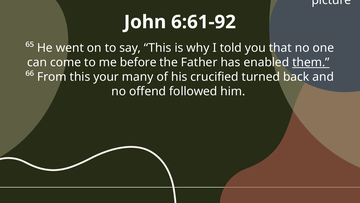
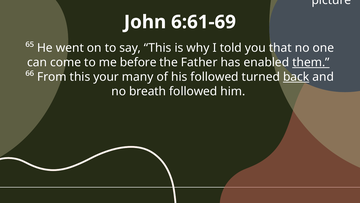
6:61-92: 6:61-92 -> 6:61-69 (204, 22)
his crucified: crucified -> followed (215, 77)
back underline: none -> present (296, 77)
offend: offend -> breath (148, 91)
